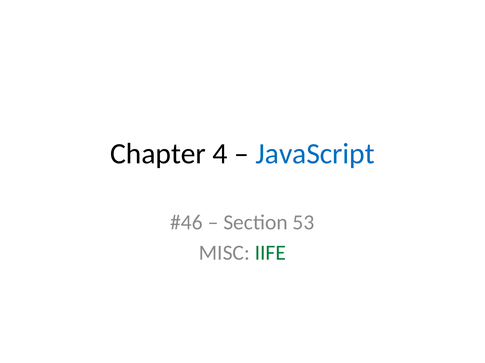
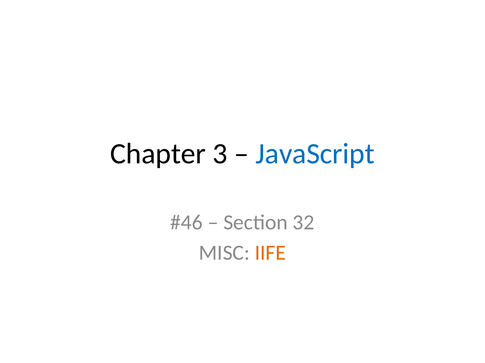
4: 4 -> 3 (220, 154)
53: 53 -> 32 (304, 223)
IIFE colour: green -> orange (270, 253)
